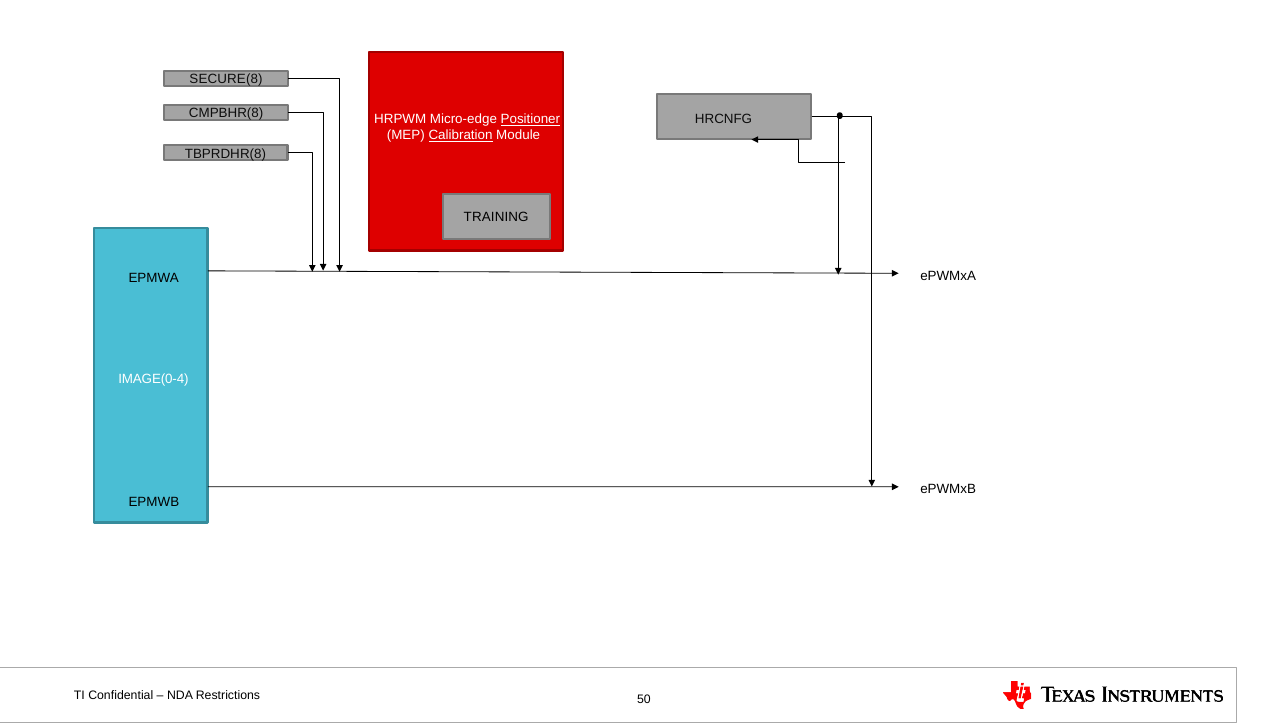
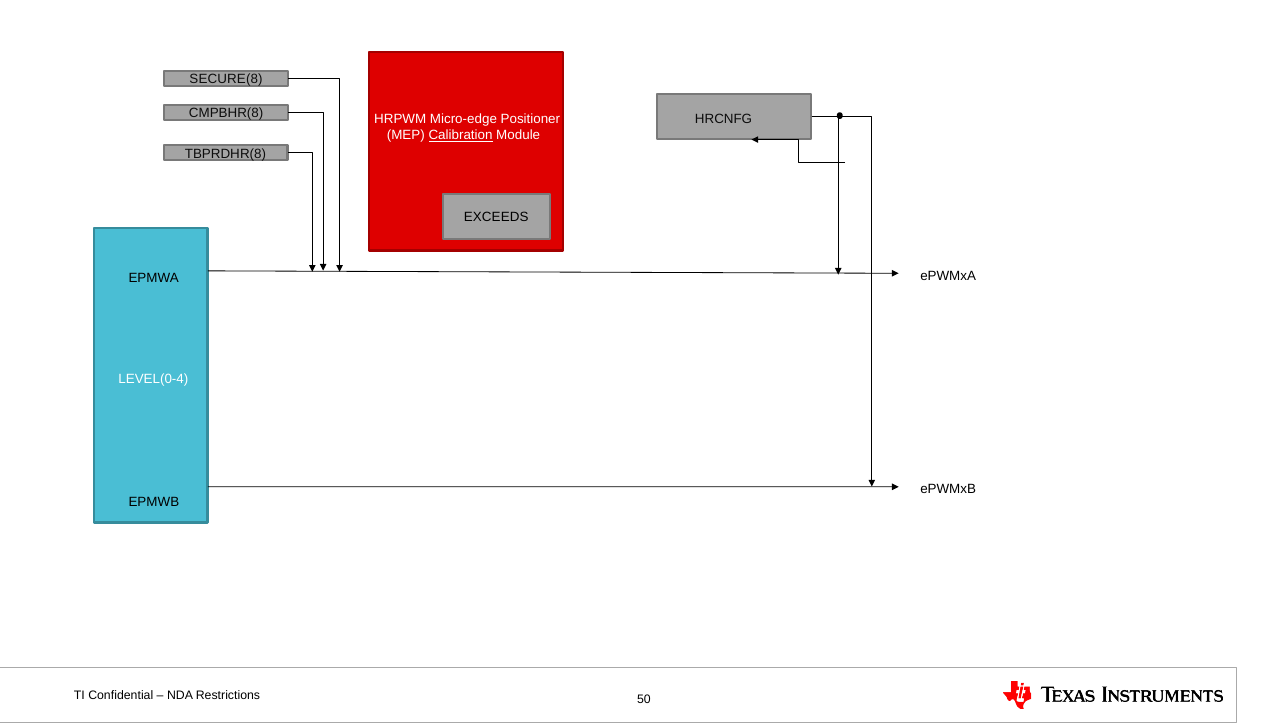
Positioner underline: present -> none (530, 119)
TRAINING: TRAINING -> EXCEEDS (496, 217)
IMAGE(0-4: IMAGE(0-4 -> LEVEL(0-4 (153, 379)
